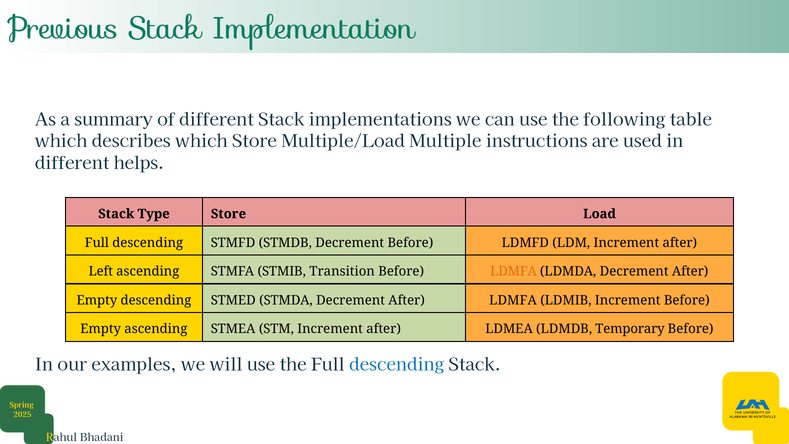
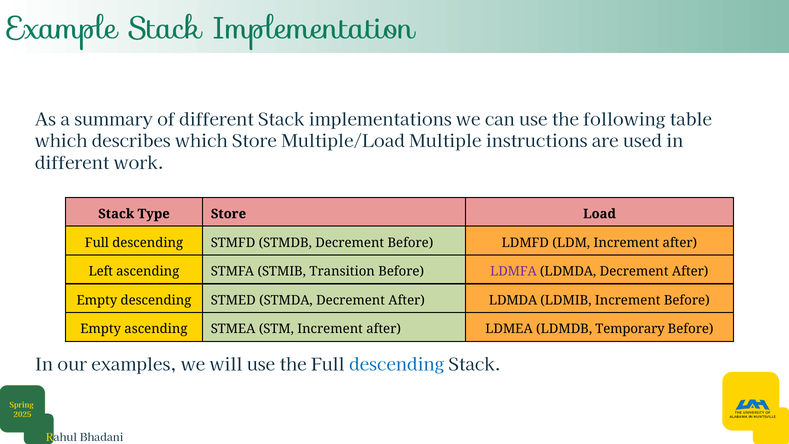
Previous: Previous -> Example (63, 28)
helps: helps -> work (139, 163)
LDMFA colour: orange -> purple (514, 271)
After LDMFA: LDMFA -> LDMDA (513, 300)
